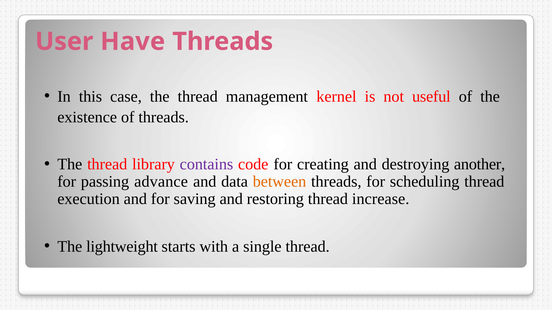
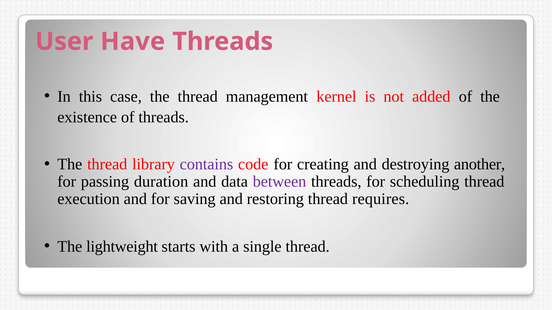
useful: useful -> added (431, 97)
advance: advance -> duration (161, 182)
between colour: orange -> purple (280, 182)
increase: increase -> requires (381, 199)
